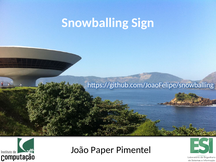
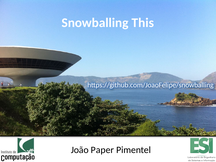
Sign: Sign -> This (143, 23)
